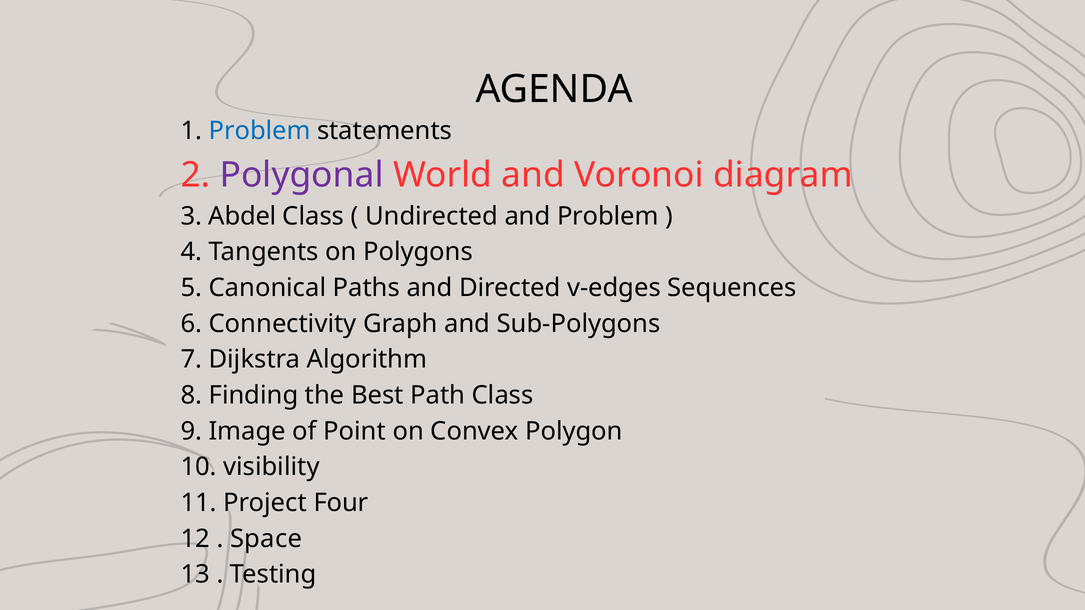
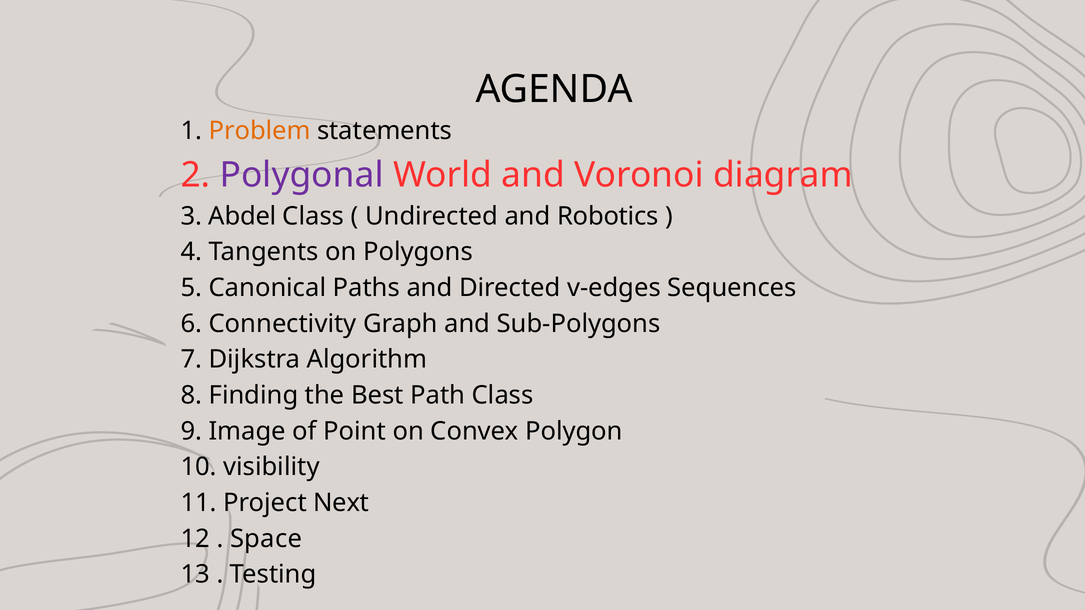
Problem colour: blue -> orange (260, 131)
and Problem: Problem -> Robotics (608, 216)
Four: Four -> Next (341, 503)
